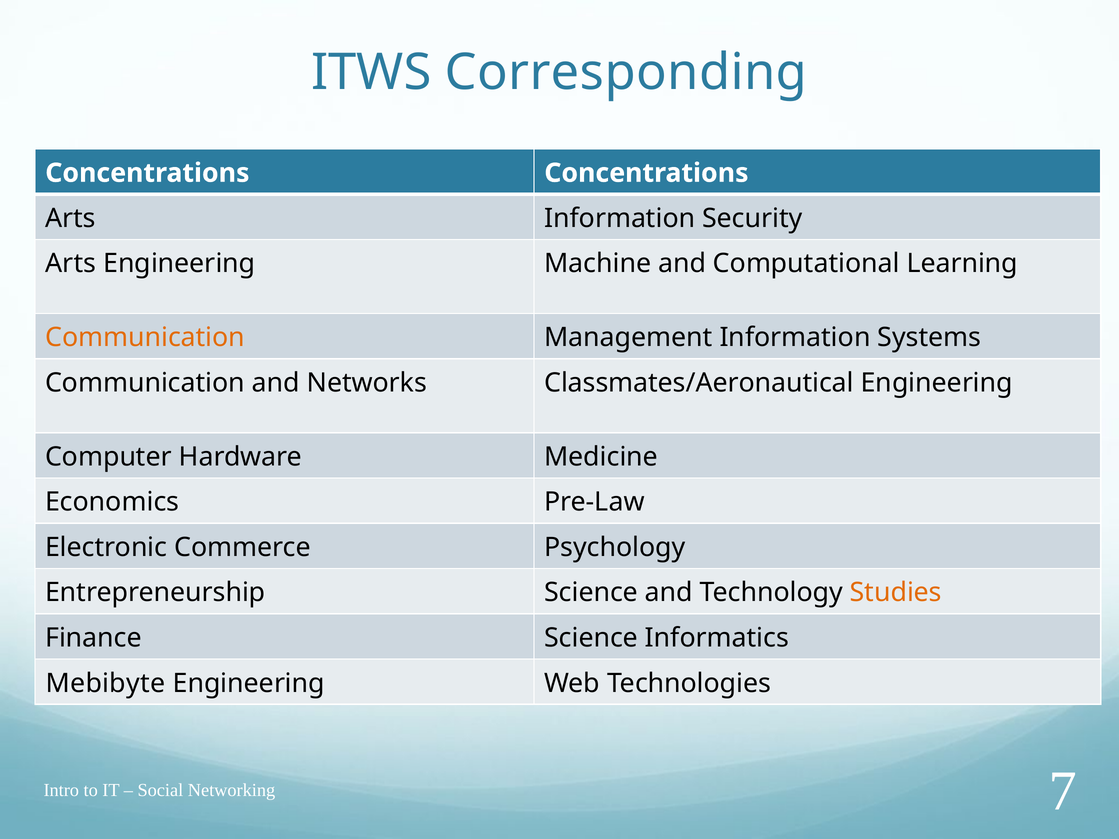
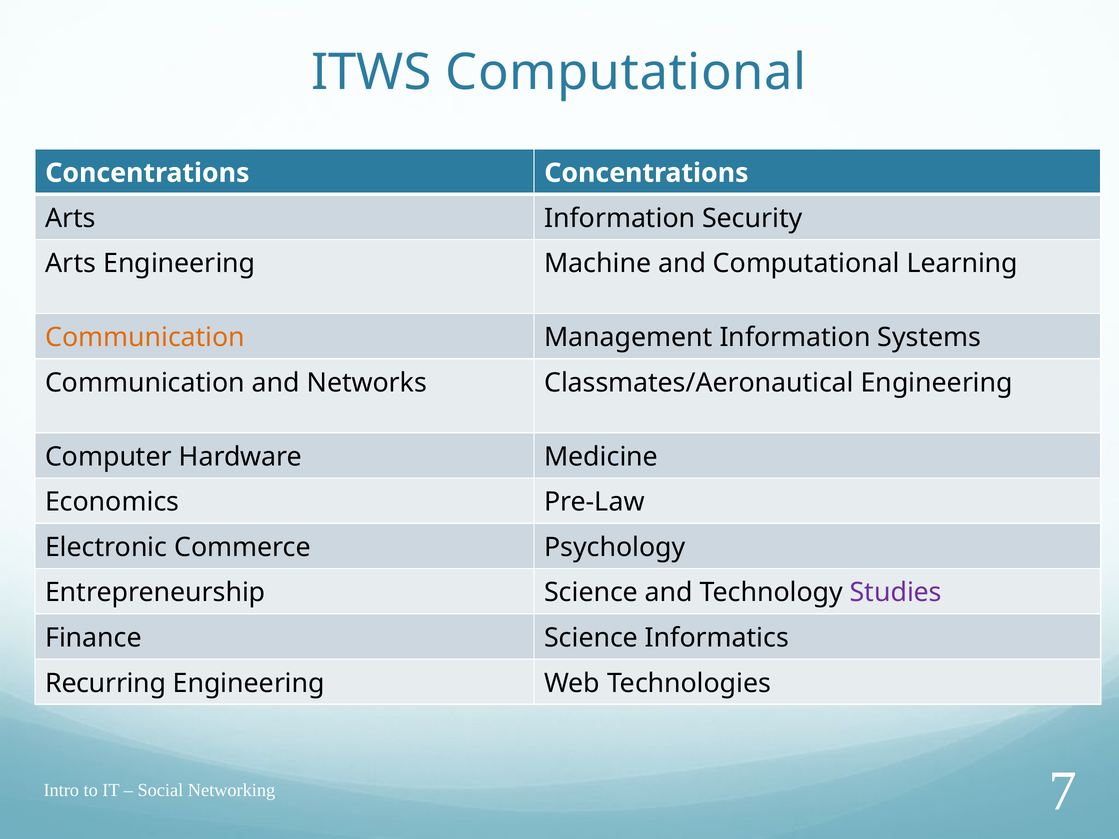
ITWS Corresponding: Corresponding -> Computational (626, 72)
Studies colour: orange -> purple (896, 593)
Mebibyte: Mebibyte -> Recurring (106, 683)
